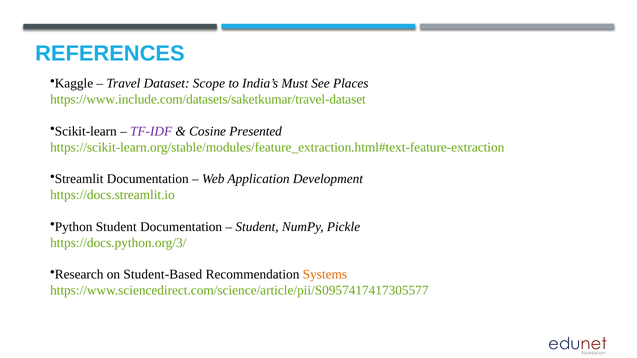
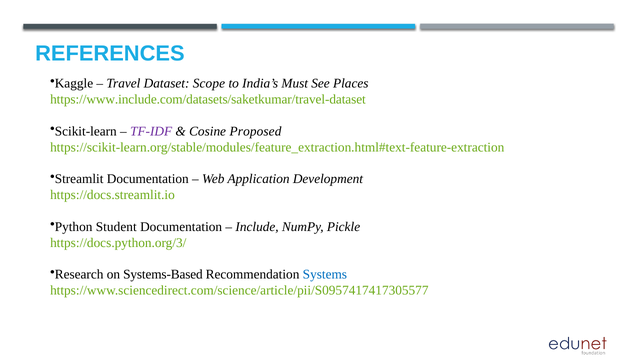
Presented: Presented -> Proposed (255, 131)
Student: Student -> Include (257, 227)
Student-Based: Student-Based -> Systems-Based (163, 275)
Systems colour: orange -> blue (325, 275)
